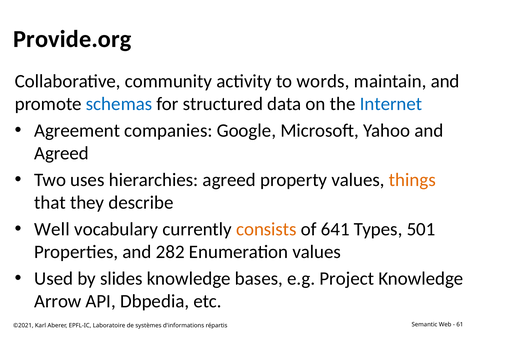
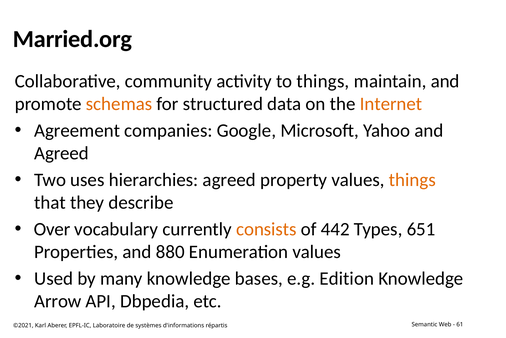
Provide.org: Provide.org -> Married.org (73, 39)
to words: words -> things (323, 81)
schemas colour: blue -> orange (119, 104)
Internet colour: blue -> orange (391, 104)
Well: Well -> Over (52, 229)
641: 641 -> 442 (335, 229)
501: 501 -> 651 (421, 229)
282: 282 -> 880 (170, 252)
slides: slides -> many (121, 278)
Project: Project -> Edition (347, 278)
